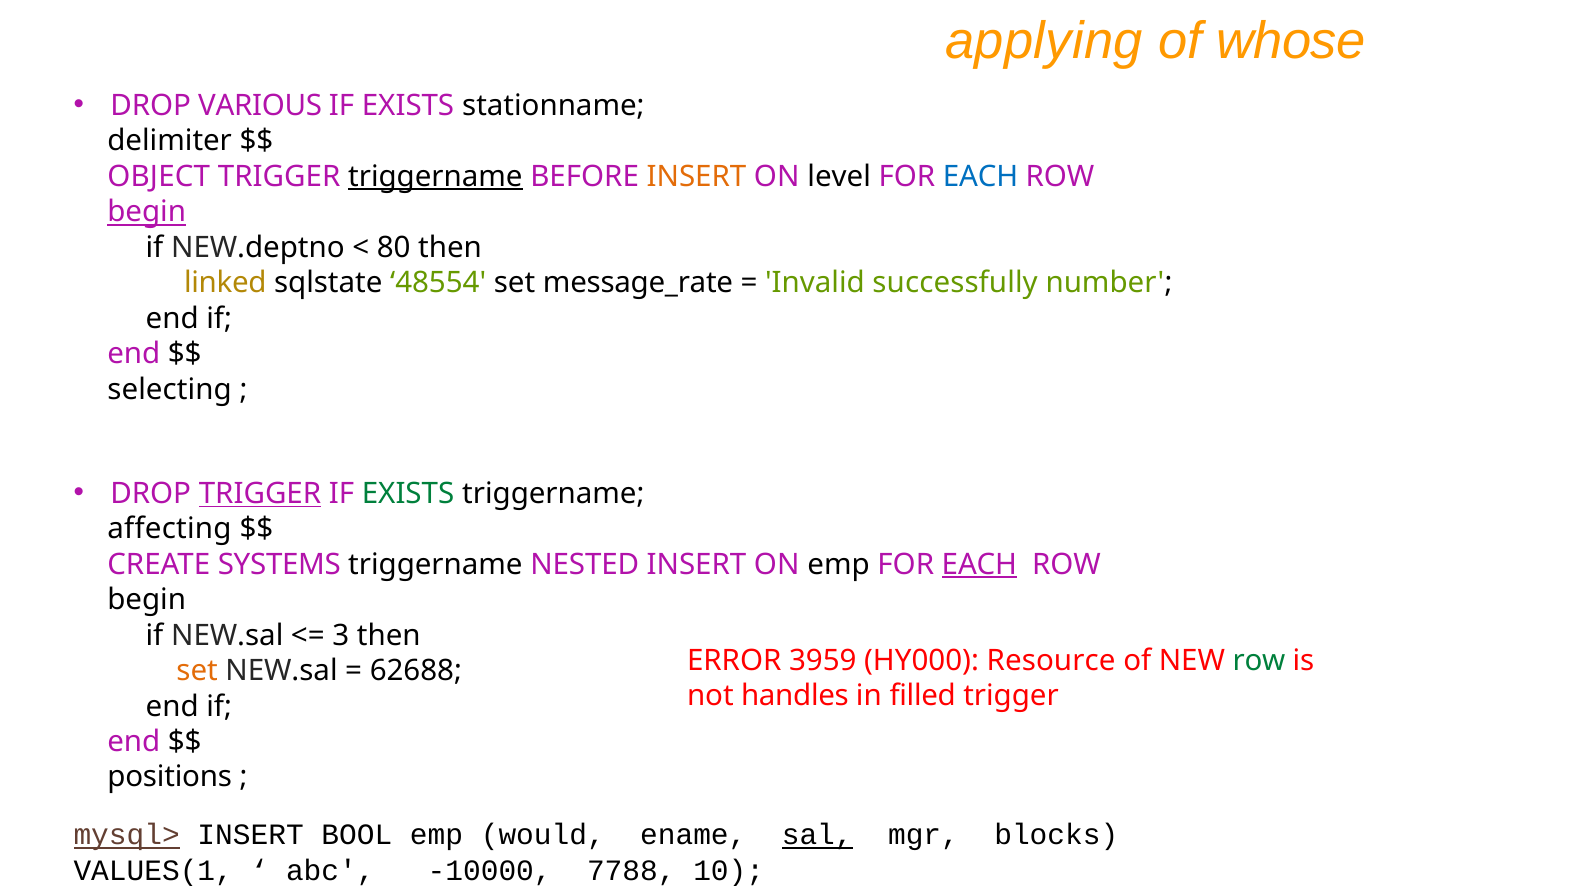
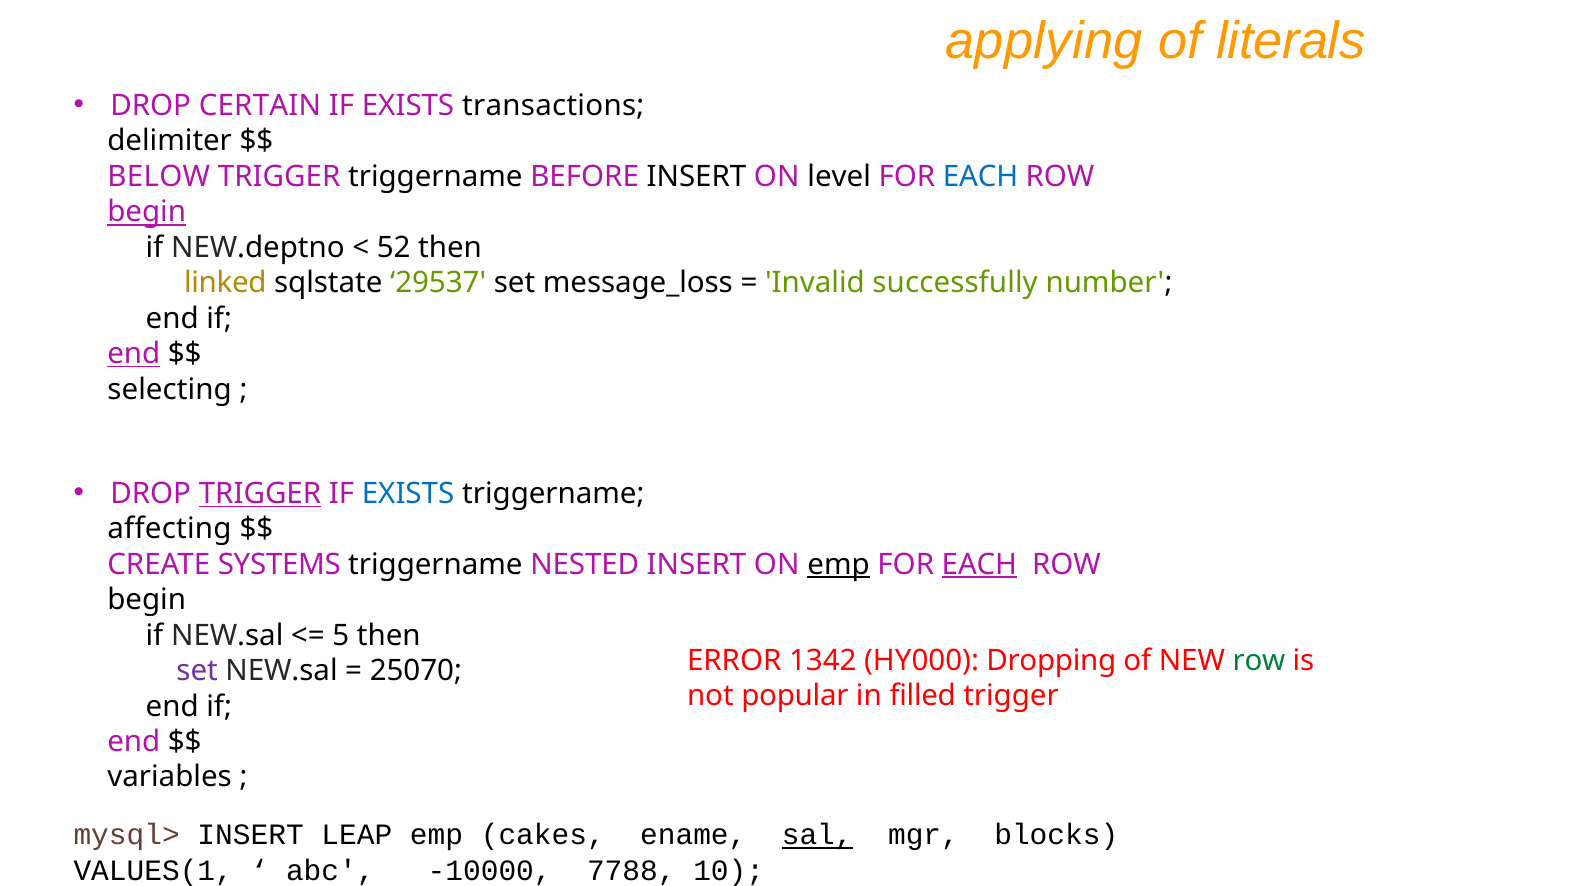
whose: whose -> literals (1291, 41)
VARIOUS: VARIOUS -> CERTAIN (260, 106)
stationname: stationname -> transactions (553, 106)
OBJECT: OBJECT -> BELOW (159, 176)
triggername underline: present -> none (435, 176)
INSERT colour: orange -> black (696, 176)
80: 80 -> 52 (394, 247)
48554: 48554 -> 29537 (438, 283)
message_rate: message_rate -> message_loss (638, 283)
end underline: none -> present (134, 354)
EXISTS colour: green -> blue (408, 493)
emp underline: none -> present (839, 564)
3: 3 -> 5 (341, 635)
3959: 3959 -> 1342 (823, 660)
Resource: Resource -> Dropping (1051, 660)
set colour: orange -> purple (197, 670)
62688: 62688 -> 25070 (416, 670)
handles: handles -> popular (795, 696)
positions: positions -> variables (170, 777)
mysql> underline: present -> none (127, 834)
BOOL: BOOL -> LEAP (357, 834)
would: would -> cakes (543, 834)
